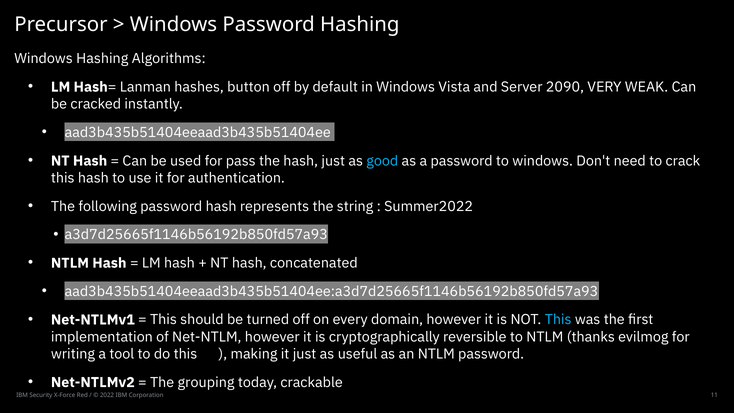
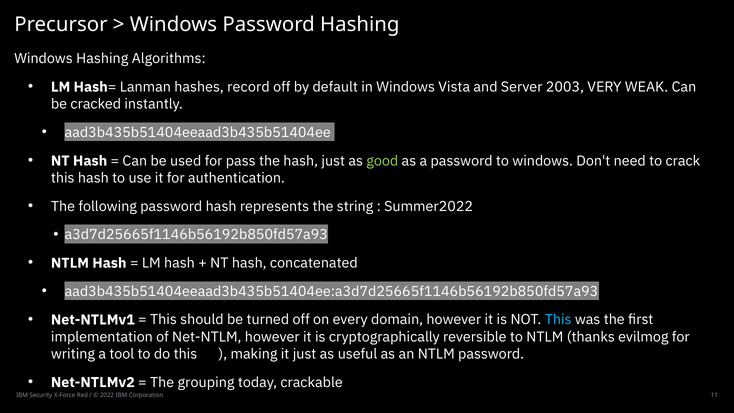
button: button -> record (248, 87)
2090: 2090 -> 2003 (565, 87)
good colour: light blue -> light green (382, 161)
